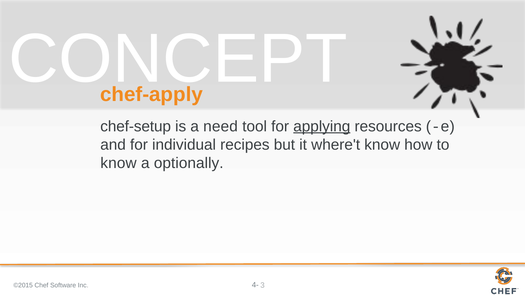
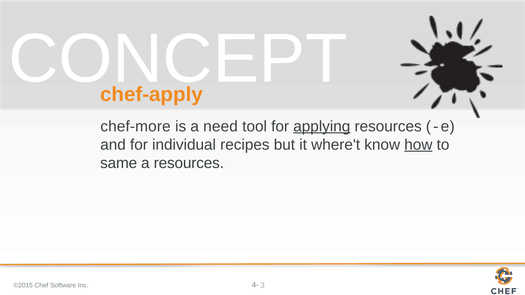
chef-setup: chef-setup -> chef-more (136, 126)
how underline: none -> present (418, 145)
know: know -> same (119, 163)
a optionally: optionally -> resources (189, 163)
